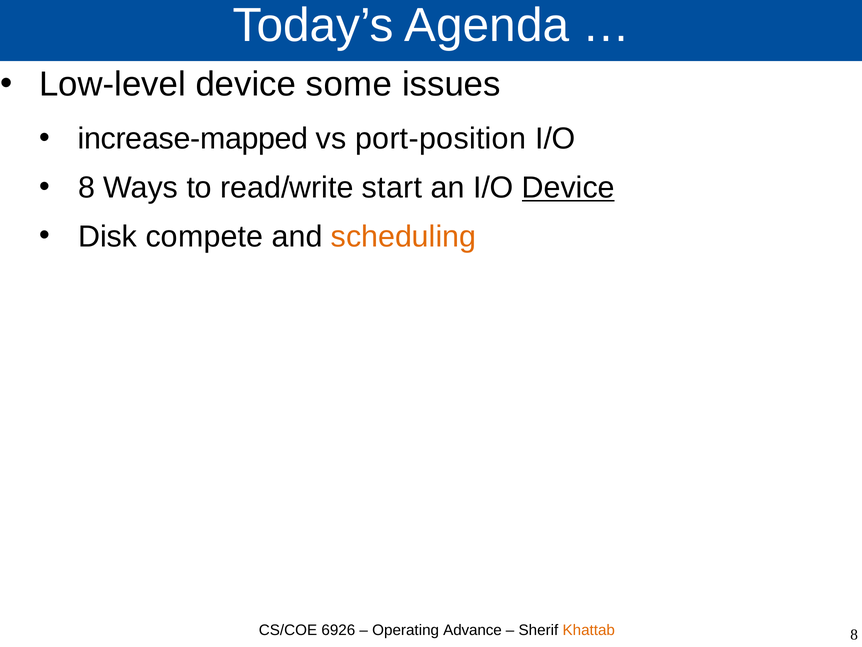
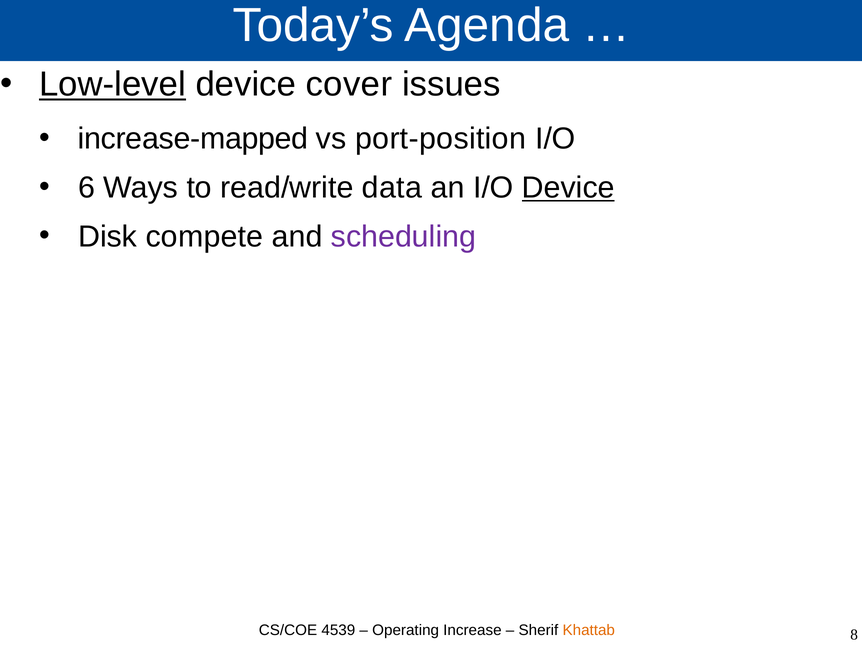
Low-level underline: none -> present (112, 84)
some: some -> cover (349, 84)
8: 8 -> 6 (87, 188)
start: start -> data (392, 188)
scheduling colour: orange -> purple (404, 236)
6926: 6926 -> 4539 (338, 630)
Advance: Advance -> Increase (472, 630)
